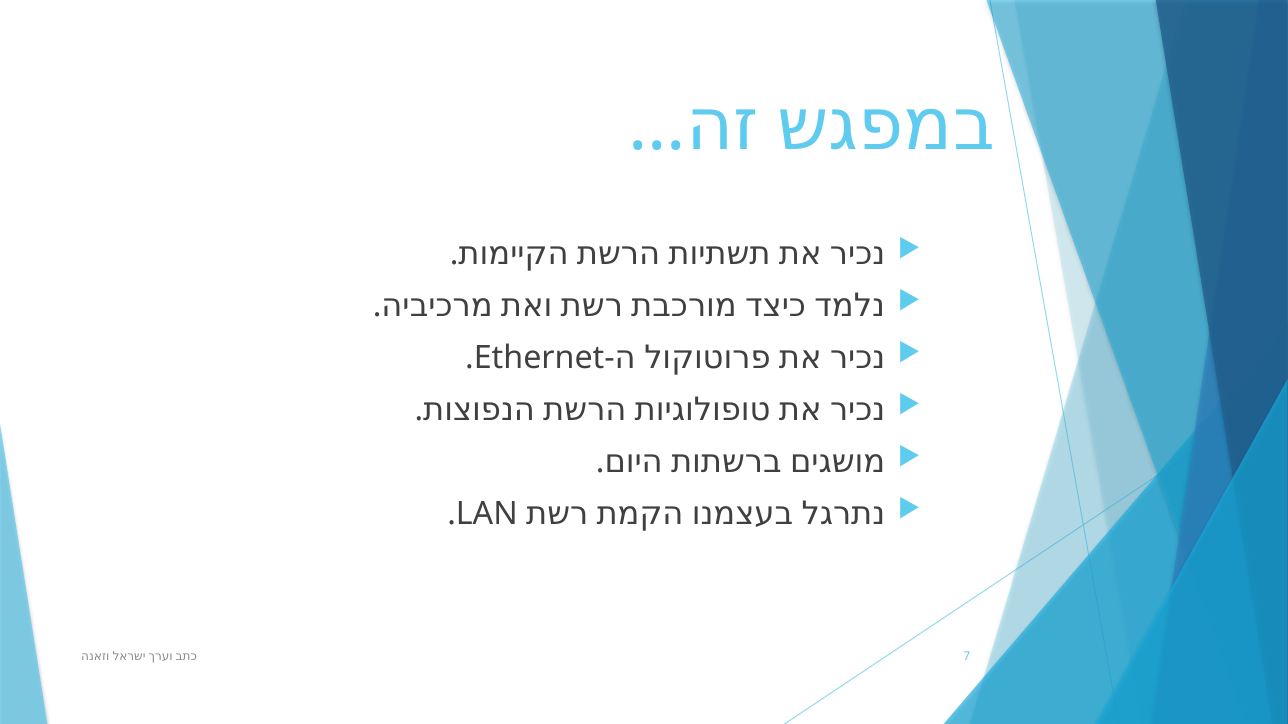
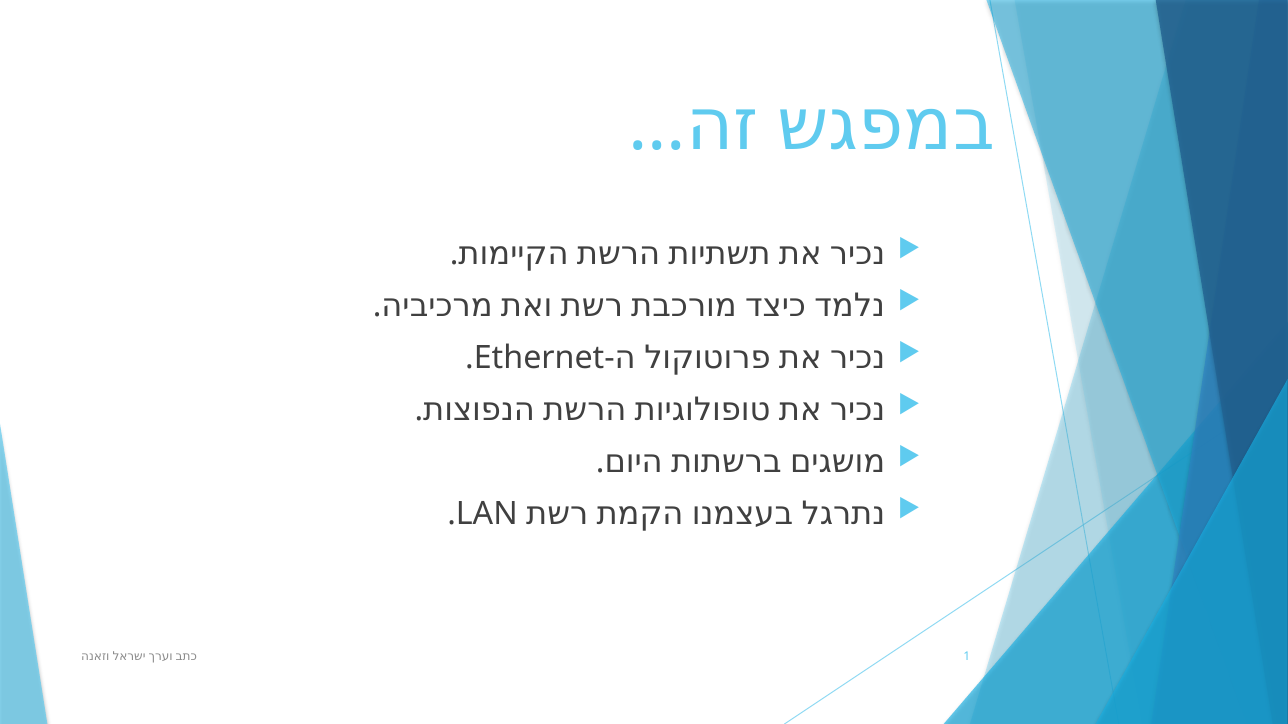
7: 7 -> 1 (967, 657)
